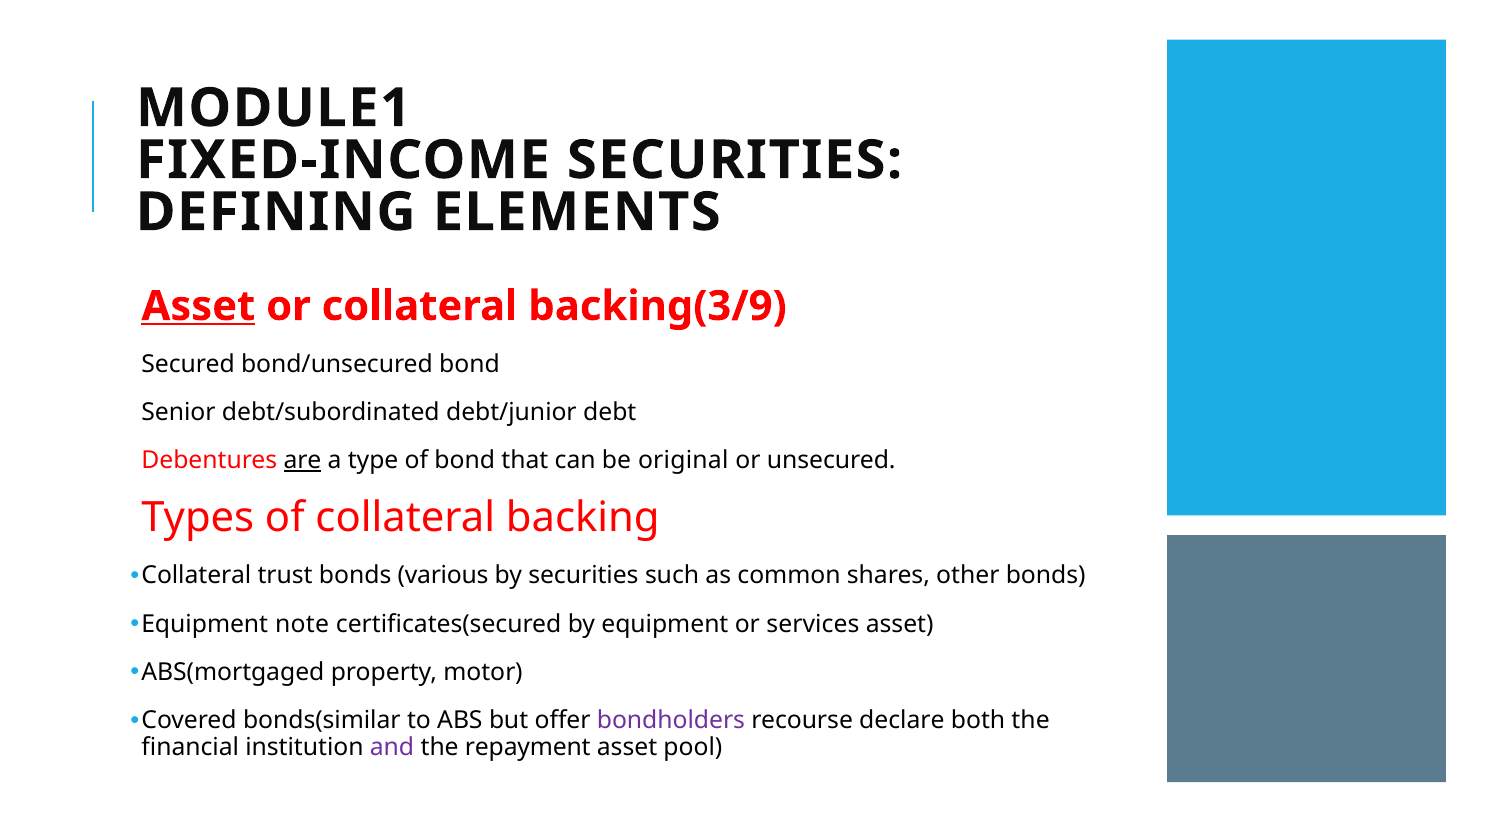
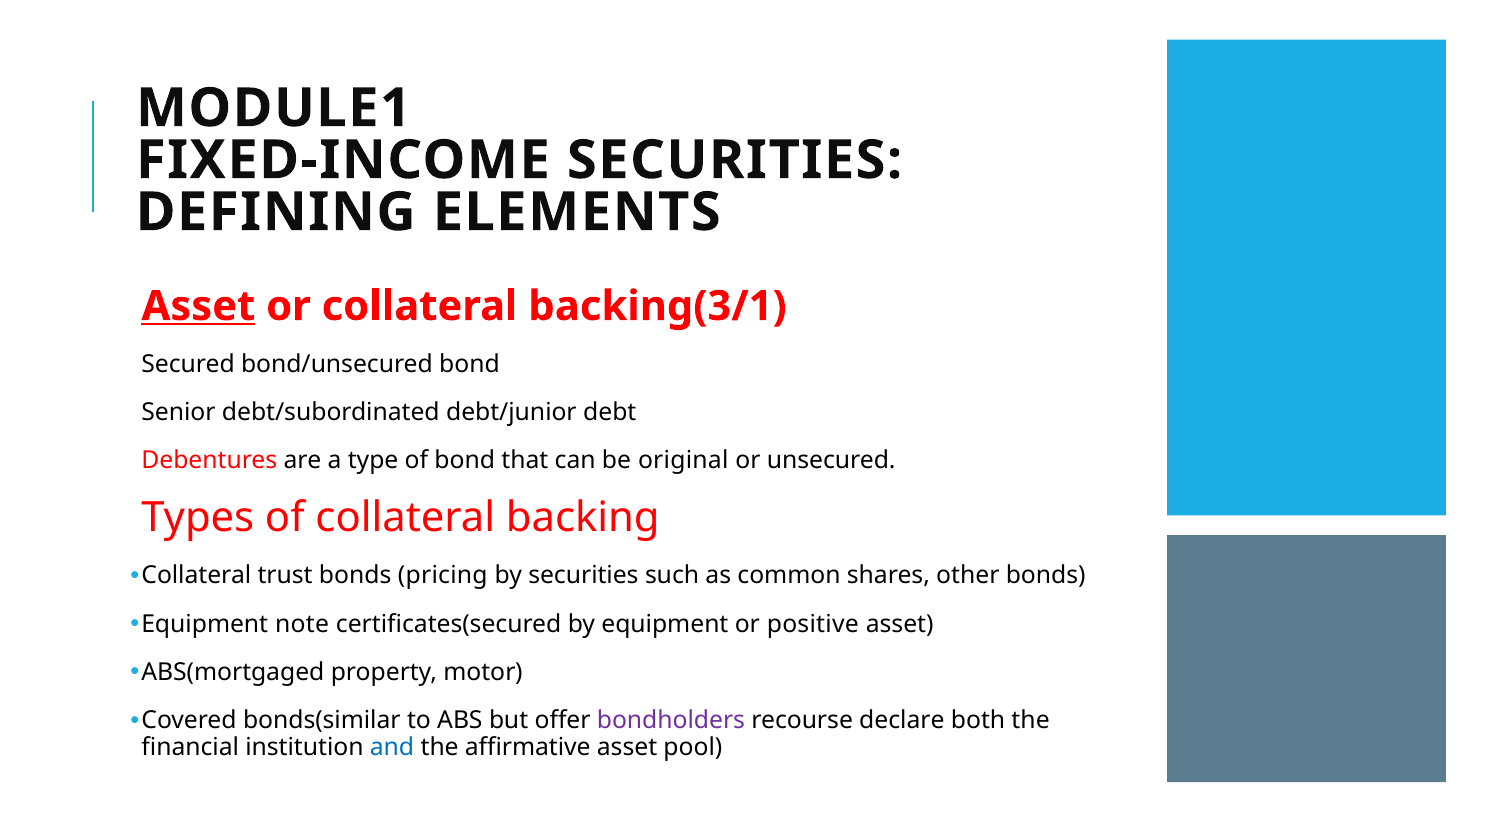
backing(3/9: backing(3/9 -> backing(3/1 (658, 306)
are underline: present -> none (302, 461)
various: various -> pricing (443, 576)
services: services -> positive (813, 624)
and colour: purple -> blue (392, 748)
repayment: repayment -> affirmative (528, 748)
